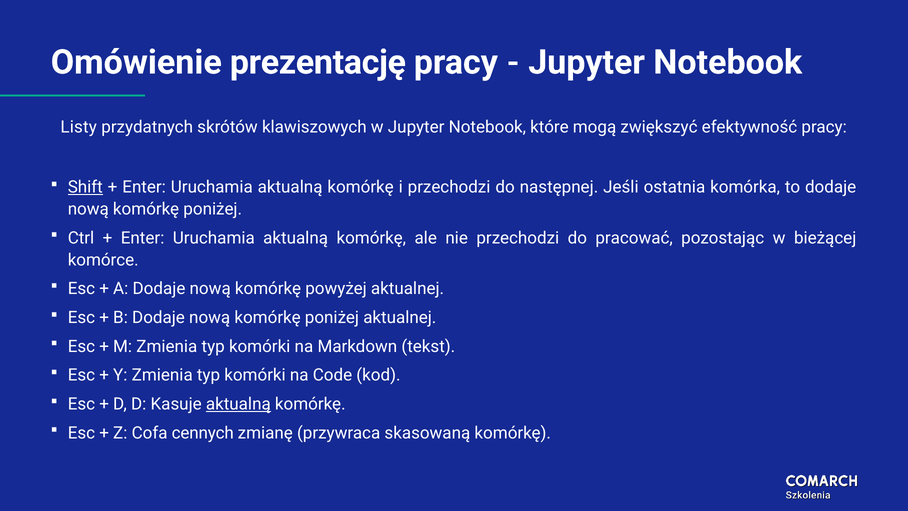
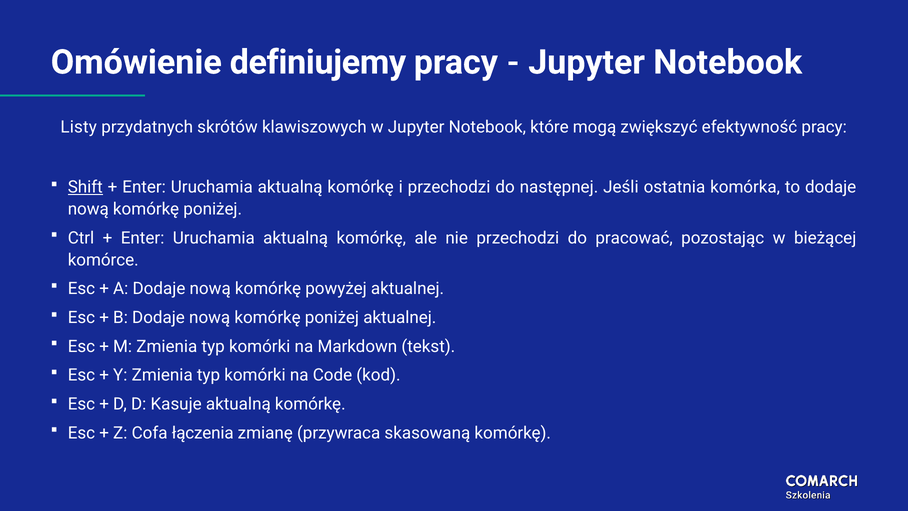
prezentację: prezentację -> definiujemy (318, 62)
aktualną underline: present -> none (238, 404)
cennych: cennych -> łączenia (203, 433)
